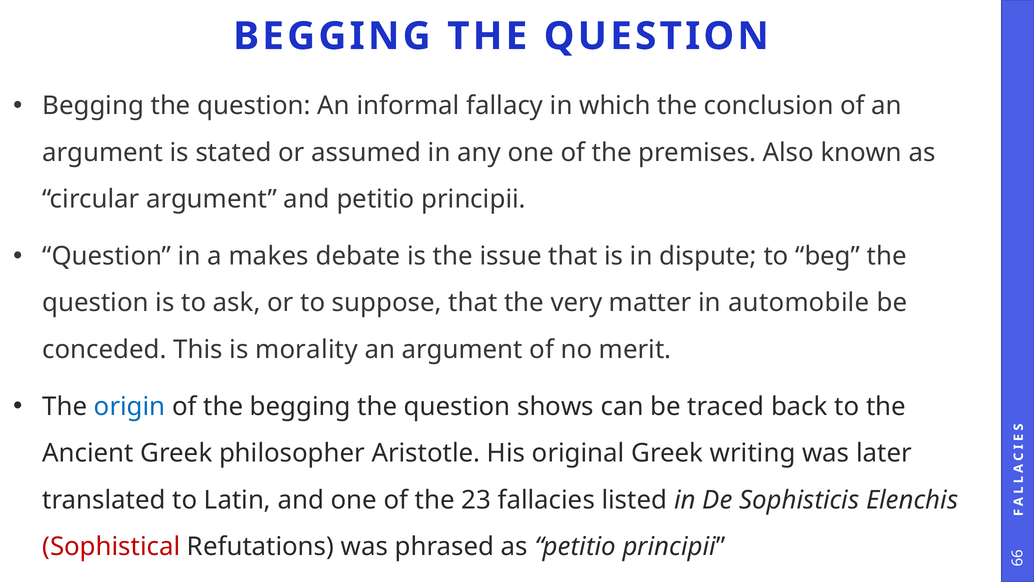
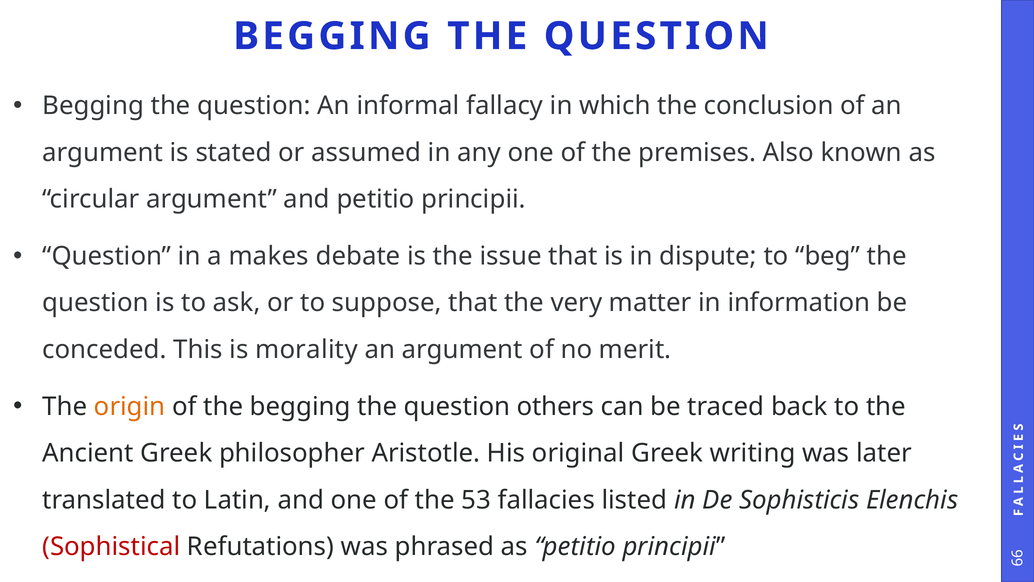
automobile: automobile -> information (799, 303)
origin colour: blue -> orange (130, 407)
shows: shows -> others (556, 407)
23: 23 -> 53 (476, 500)
